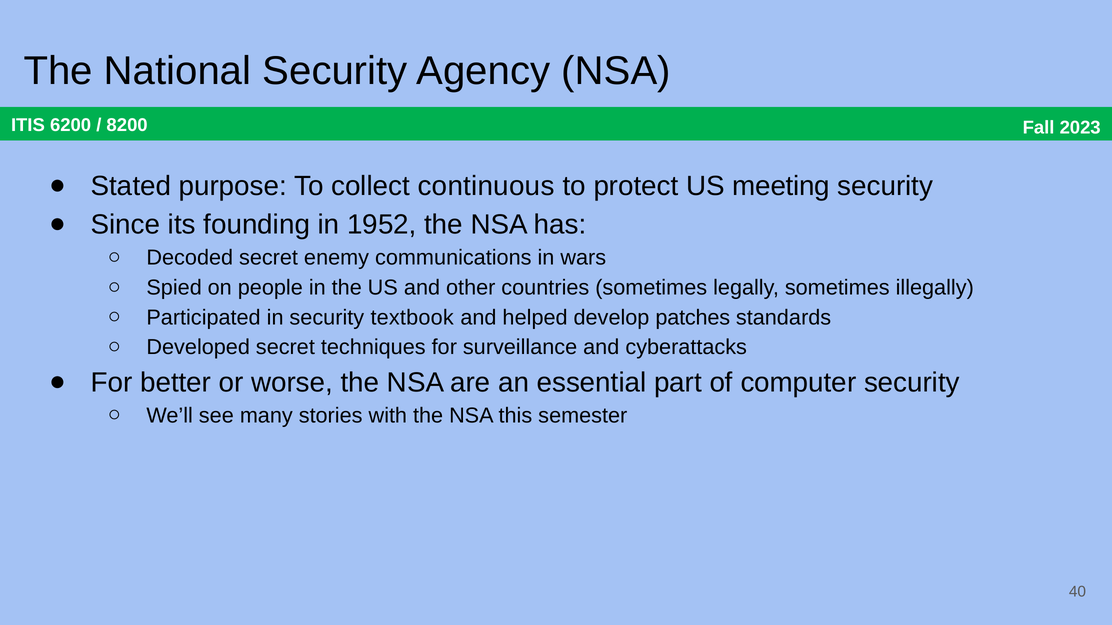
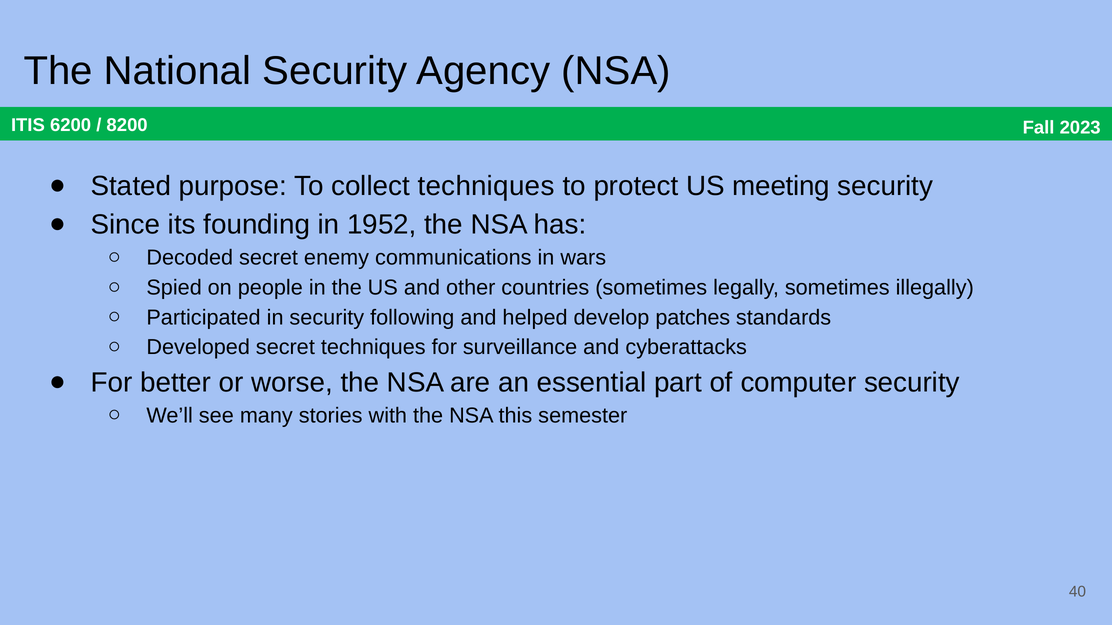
collect continuous: continuous -> techniques (486, 186)
textbook: textbook -> following (412, 318)
